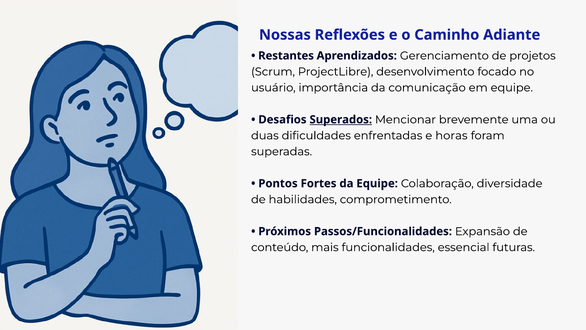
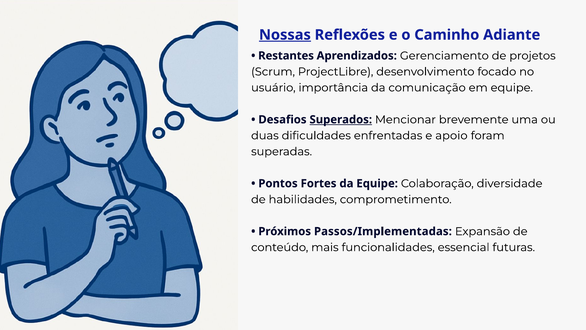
Nossas underline: none -> present (285, 35)
horas: horas -> apoio (451, 135)
Passos/Funcionalidades: Passos/Funcionalidades -> Passos/Implementadas (383, 231)
